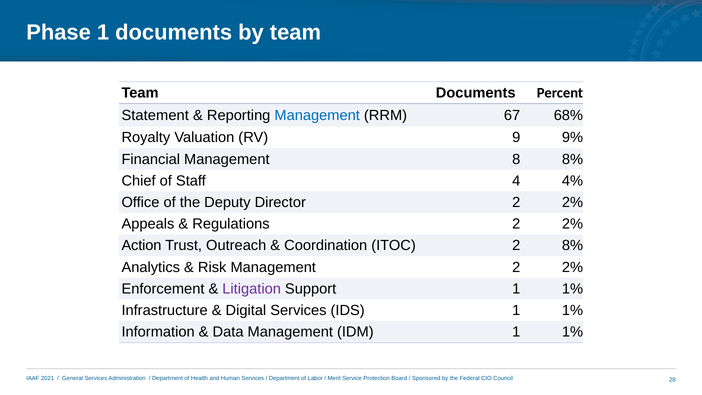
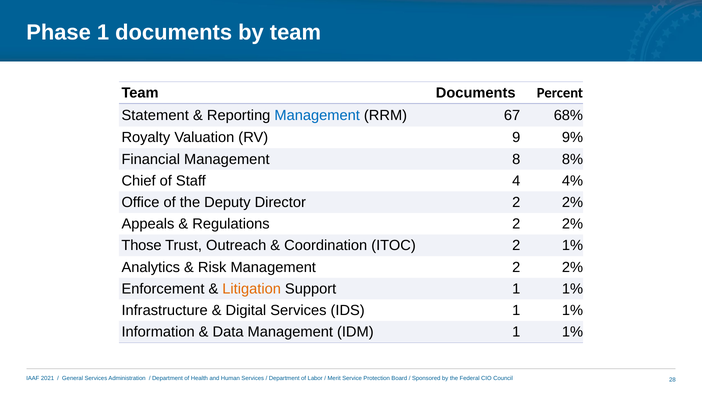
Action: Action -> Those (142, 246)
2 8%: 8% -> 1% (572, 246)
Litigation colour: purple -> orange (252, 289)
